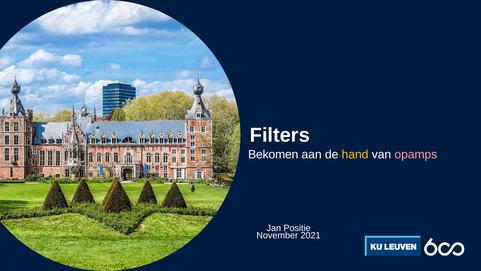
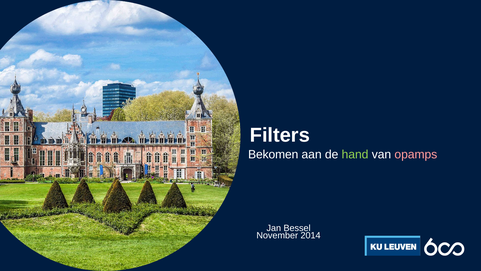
hand colour: yellow -> light green (355, 154)
Positie: Positie -> Bessel (297, 228)
2021: 2021 -> 2014 (311, 235)
